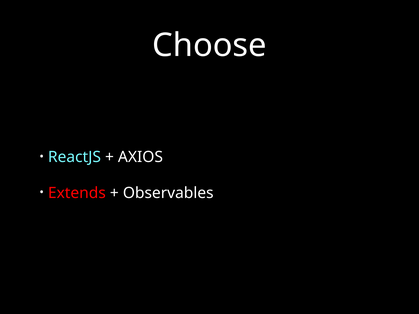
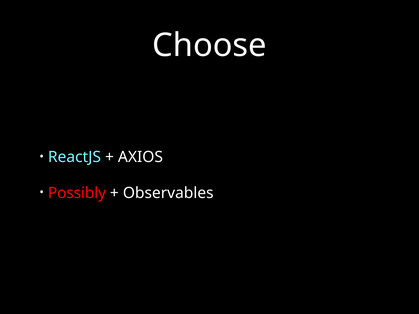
Extends: Extends -> Possibly (77, 193)
